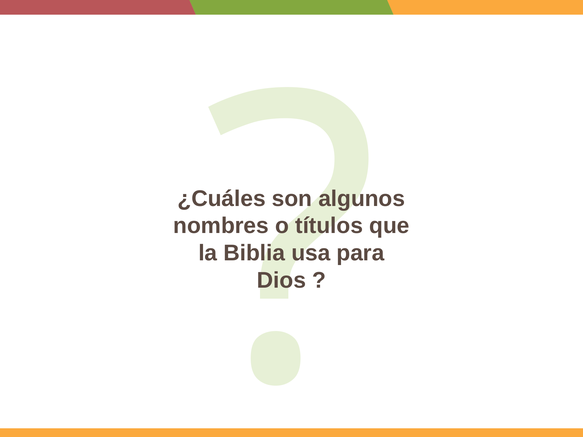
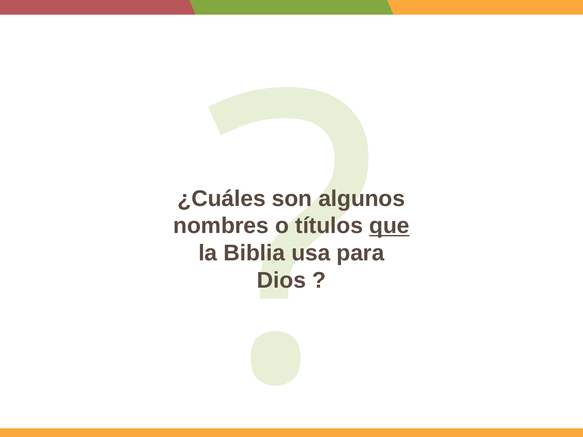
que underline: none -> present (389, 226)
